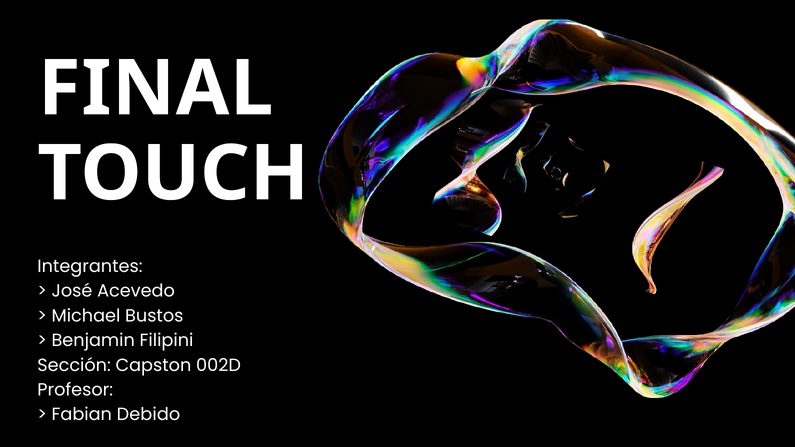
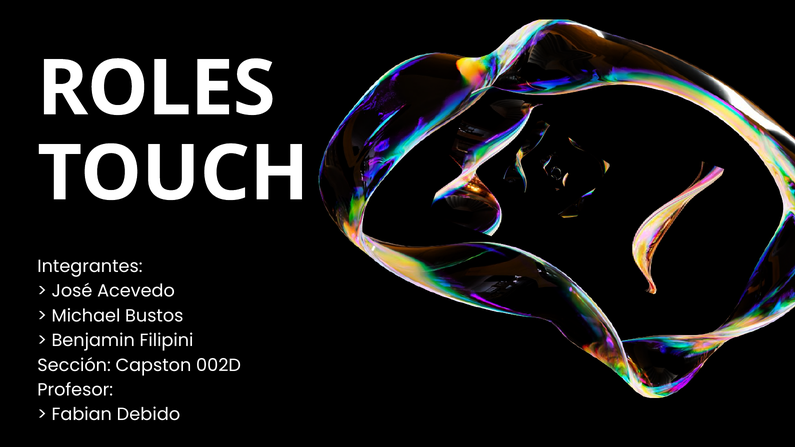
FINAL: FINAL -> ROLES (156, 89)
